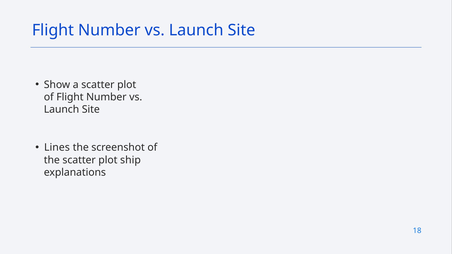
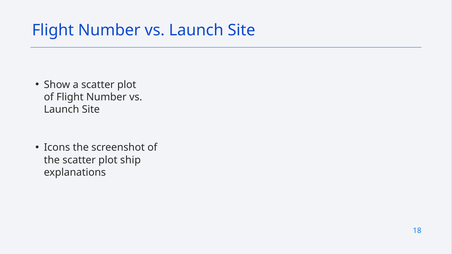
Lines: Lines -> Icons (57, 148)
